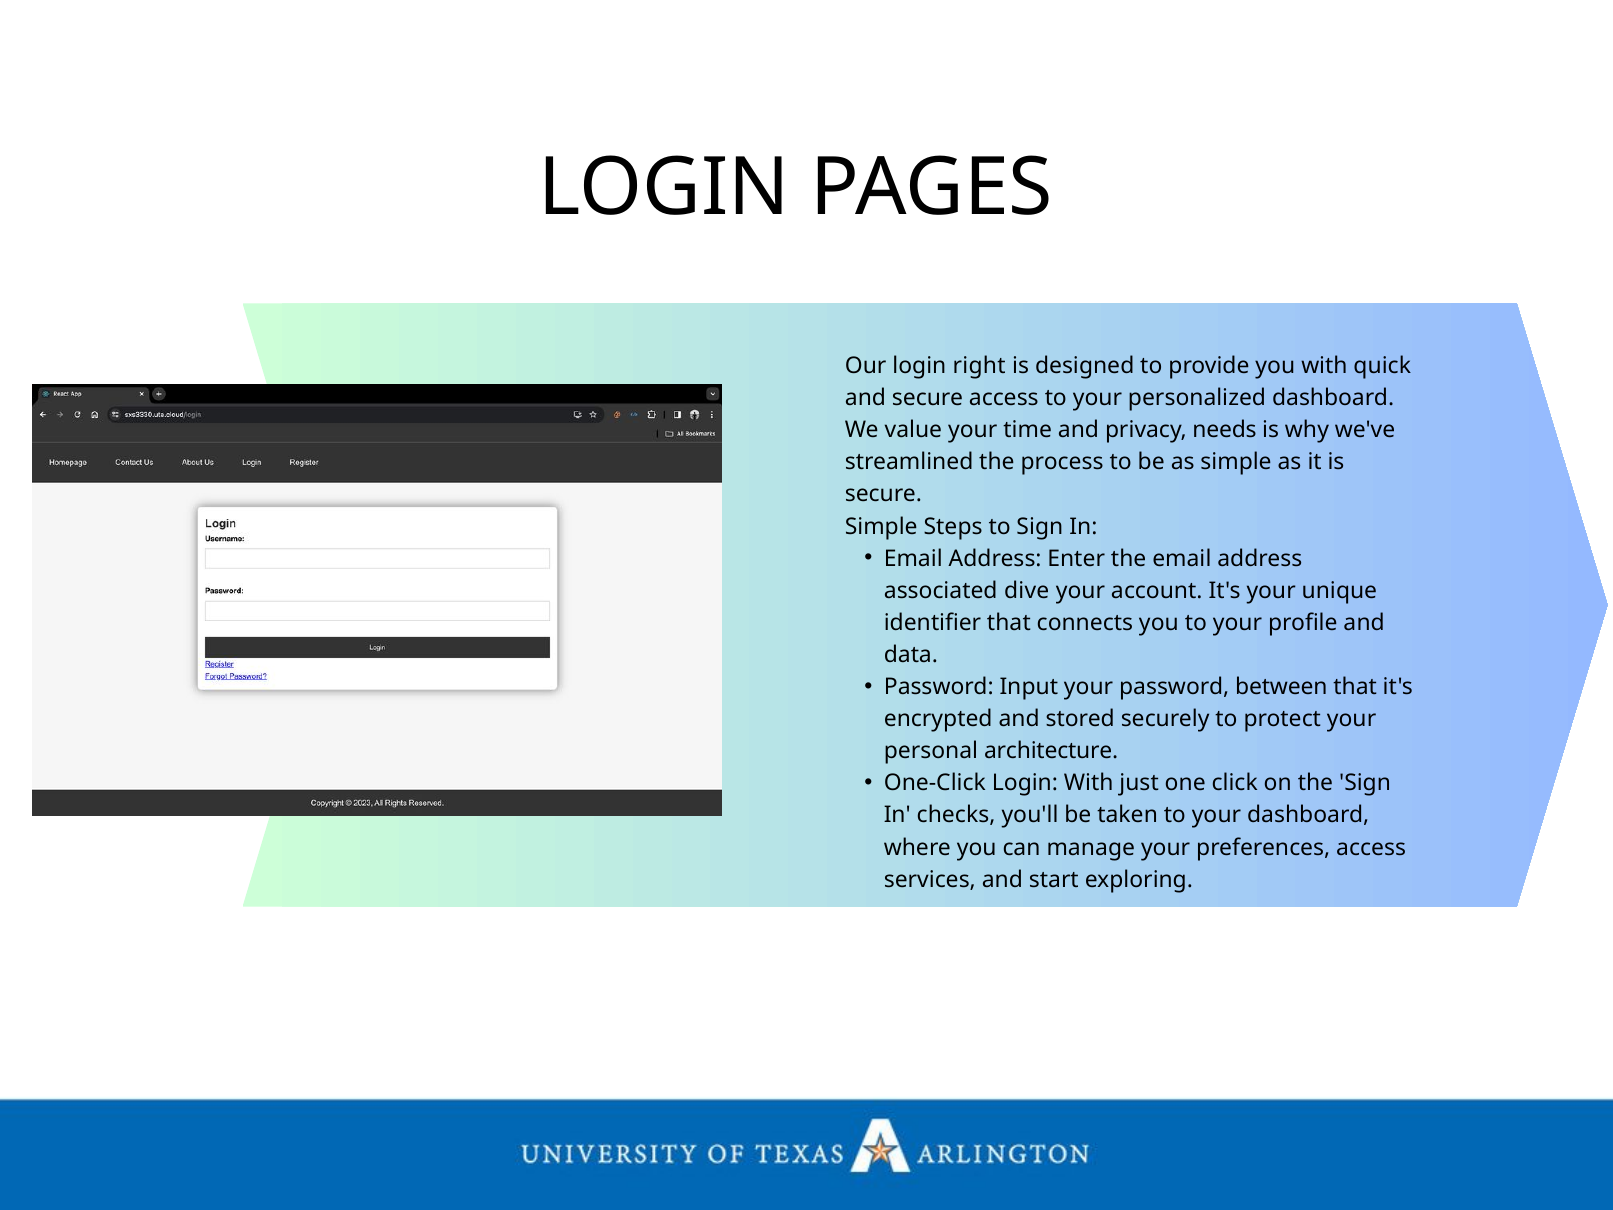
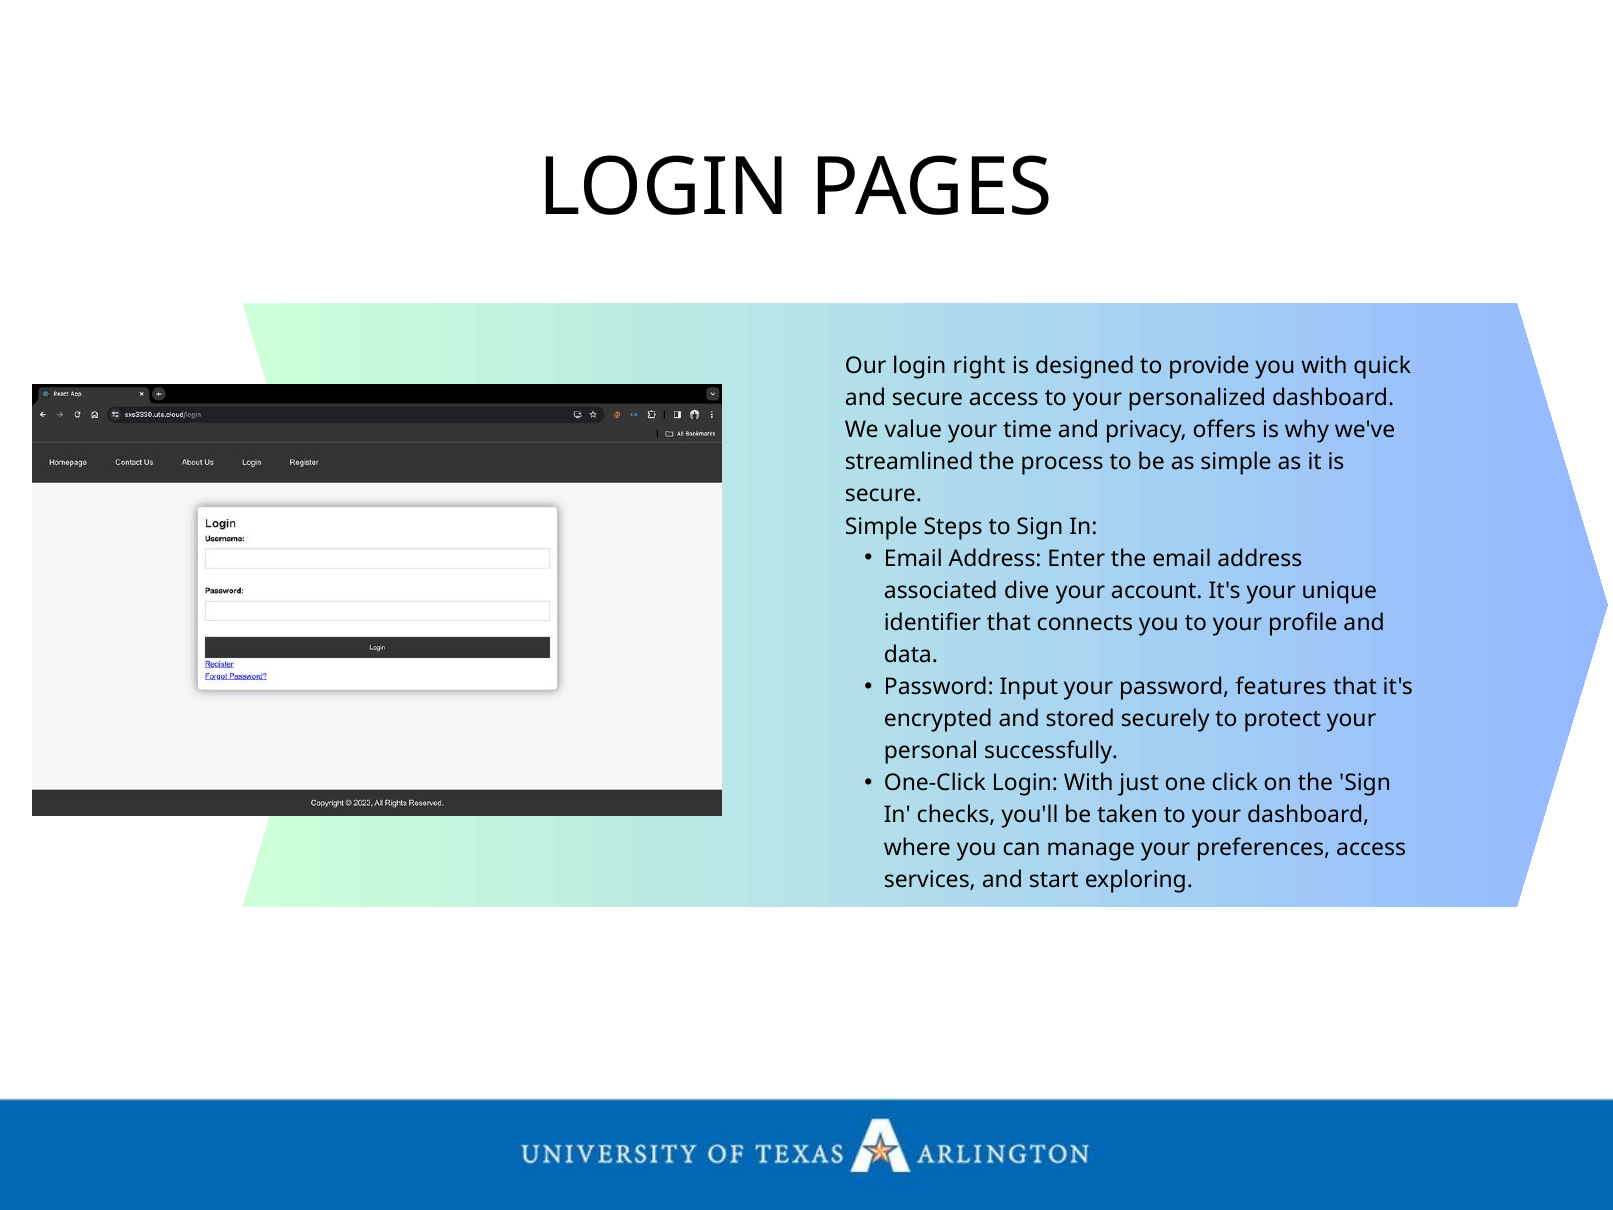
needs: needs -> offers (1224, 430)
between: between -> features (1281, 687)
architecture: architecture -> successfully (1051, 751)
